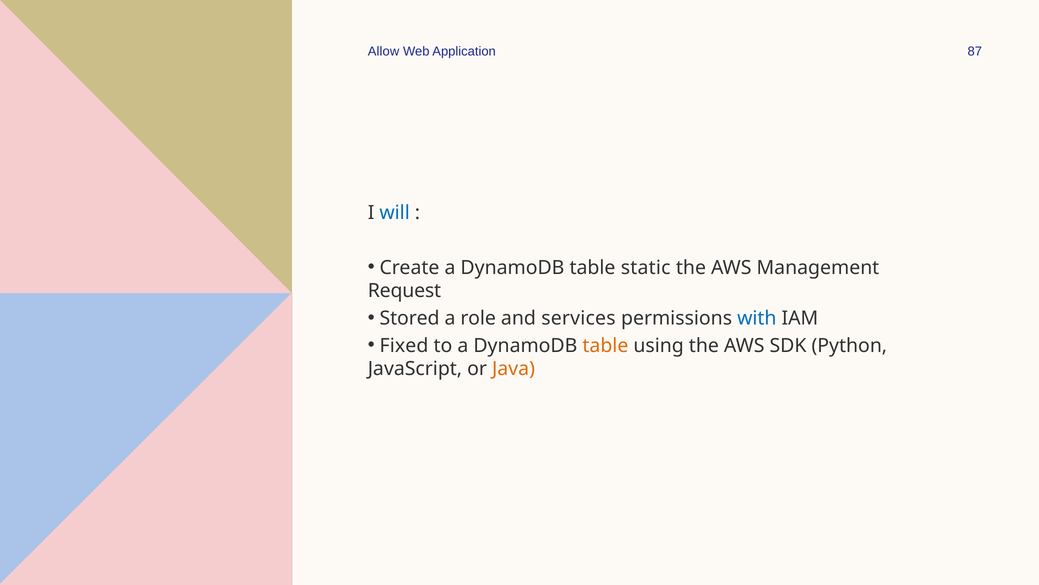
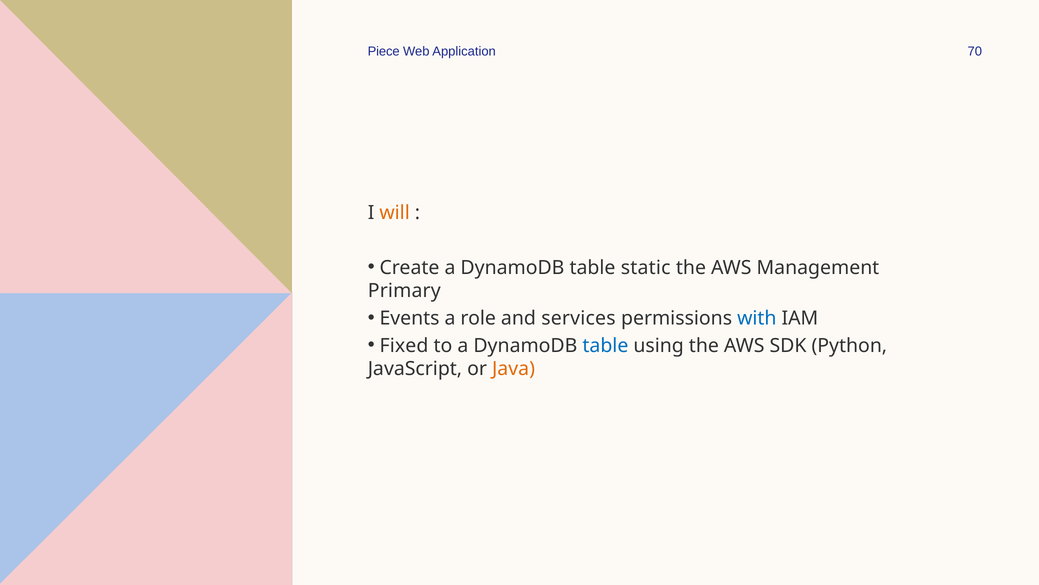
Allow: Allow -> Piece (384, 52)
87: 87 -> 70 (975, 52)
will colour: blue -> orange (395, 213)
Request: Request -> Primary (404, 291)
Stored: Stored -> Events (410, 318)
table colour: orange -> blue (605, 345)
